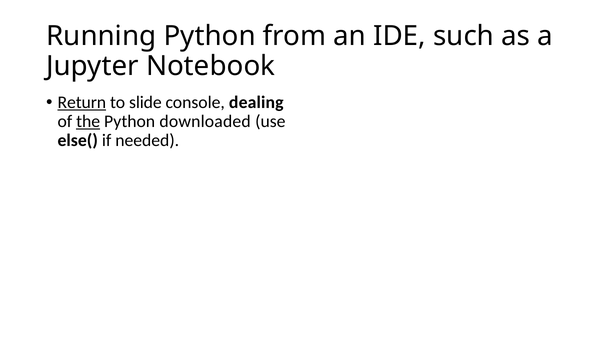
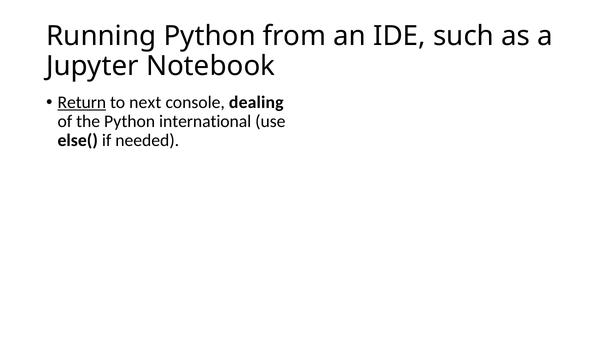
slide: slide -> next (145, 102)
the underline: present -> none (88, 121)
downloaded: downloaded -> international (205, 121)
